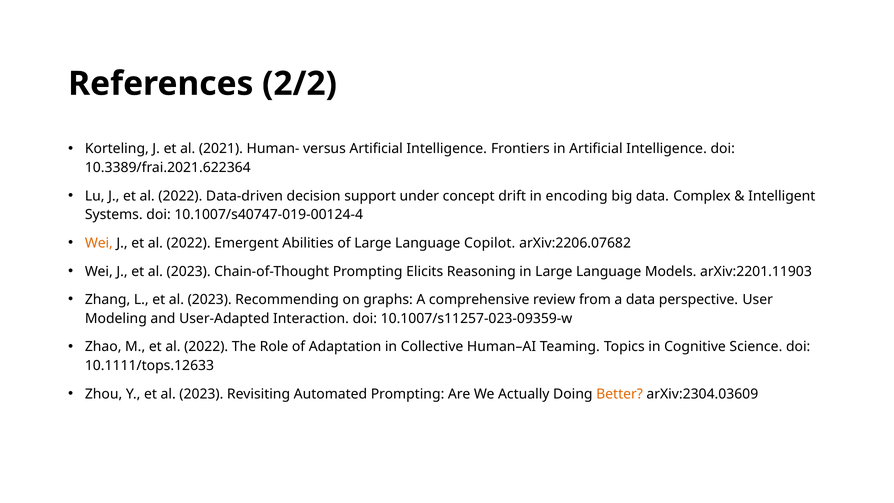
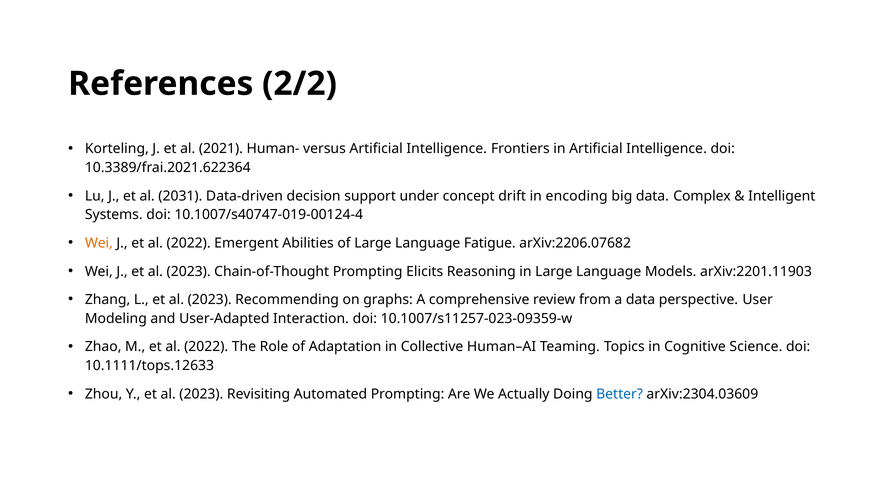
2022: 2022 -> 2031 (180, 196)
Copilot: Copilot -> Fatigue (490, 243)
Better colour: orange -> blue (620, 394)
